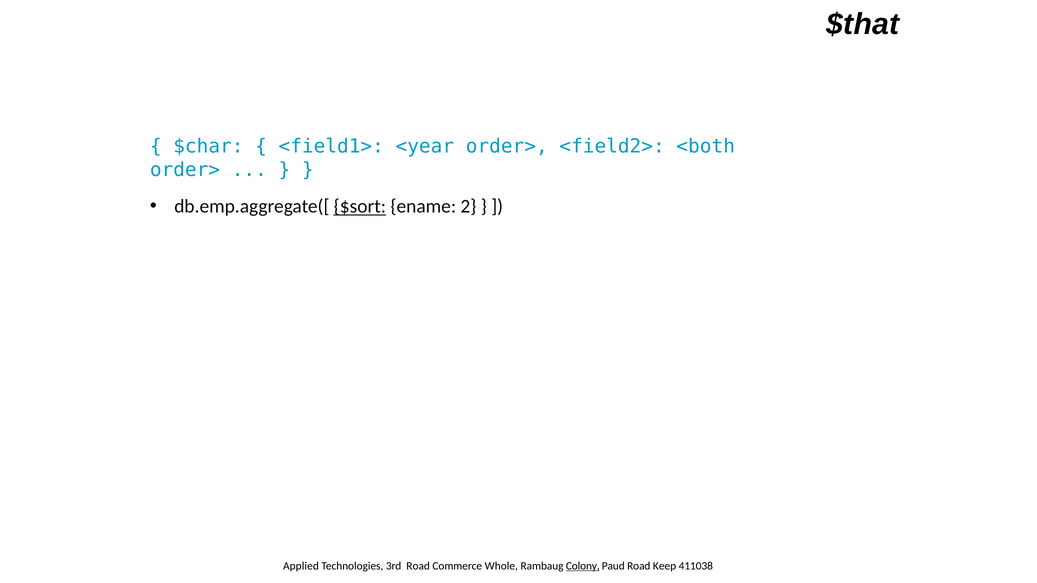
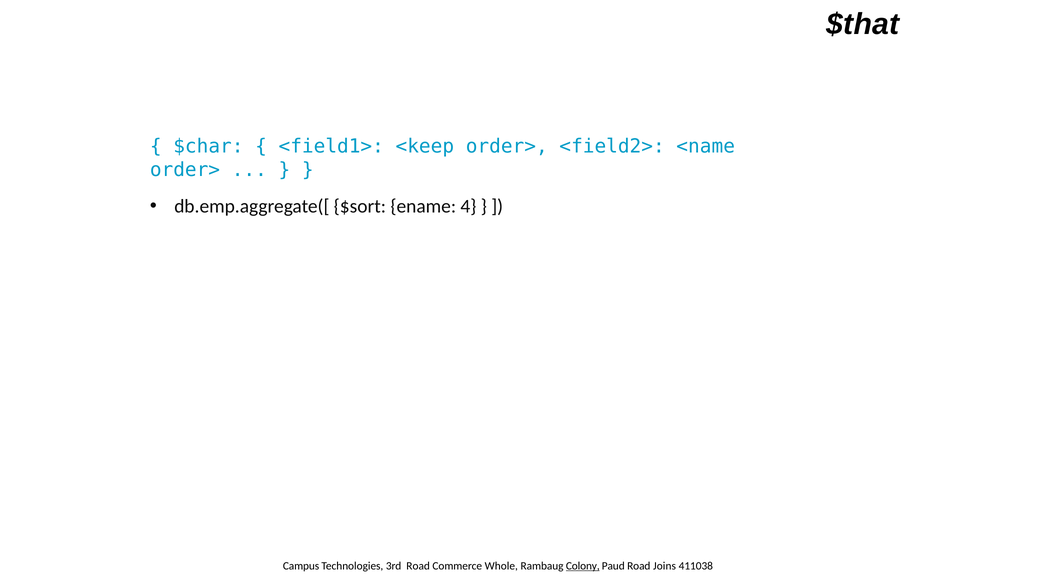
<year: <year -> <keep (425, 146)
<both: <both -> <name (706, 146)
$sort underline: present -> none (360, 207)
2: 2 -> 4 (468, 207)
Applied: Applied -> Campus (301, 566)
Keep: Keep -> Joins (665, 566)
